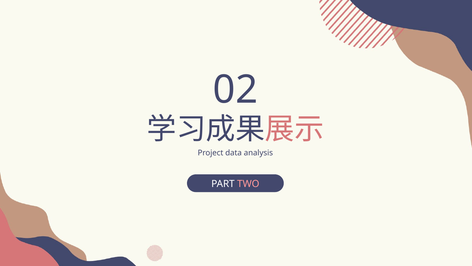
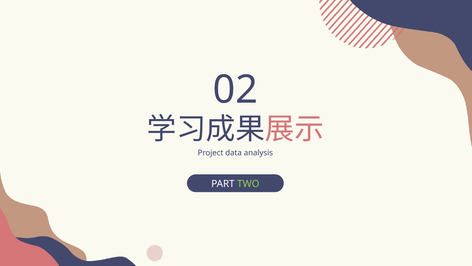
TWO colour: pink -> light green (248, 184)
